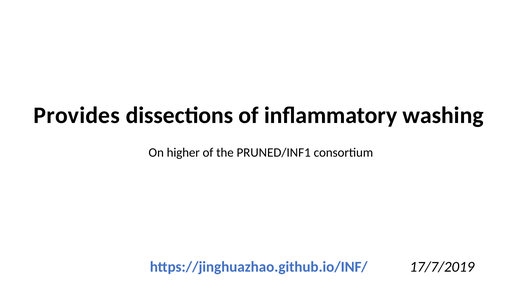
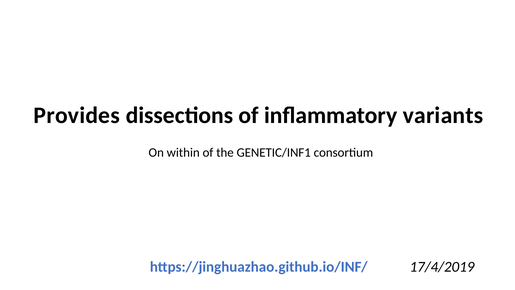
washing: washing -> variants (443, 115)
higher: higher -> within (183, 152)
PRUNED/INF1: PRUNED/INF1 -> GENETIC/INF1 (274, 152)
17/7/2019: 17/7/2019 -> 17/4/2019 (442, 266)
